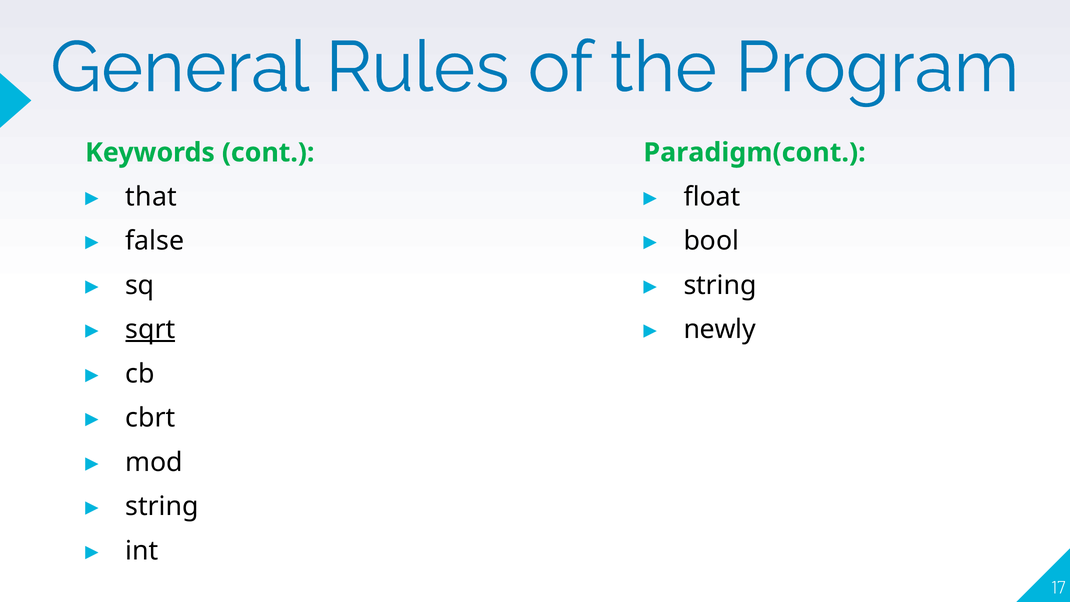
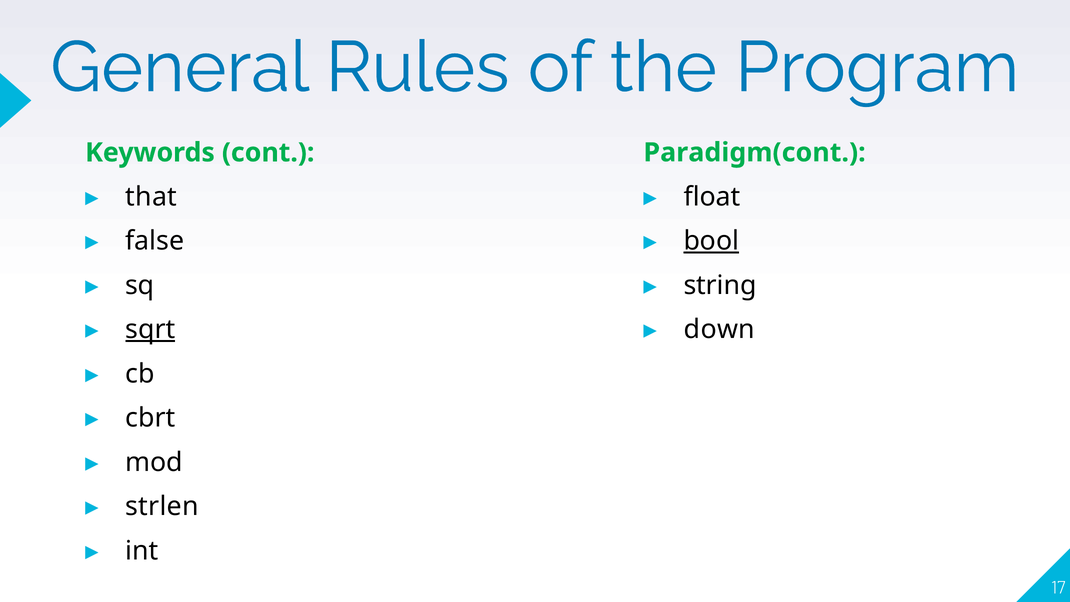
bool underline: none -> present (711, 241)
newly: newly -> down (719, 329)
string: string -> strlen (162, 506)
